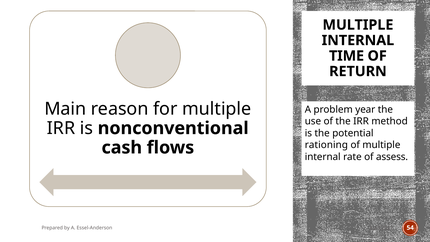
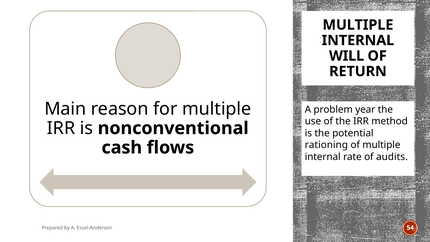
TIME: TIME -> WILL (347, 56)
assess: assess -> audits (392, 157)
